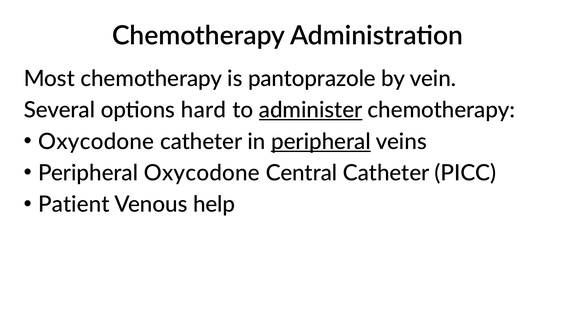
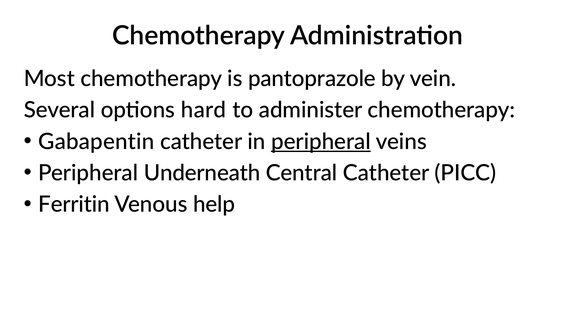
administer underline: present -> none (311, 110)
Oxycodone: Oxycodone -> Gabapentin (96, 141)
Peripheral Oxycodone: Oxycodone -> Underneath (202, 173)
Patient: Patient -> Ferritin (74, 204)
